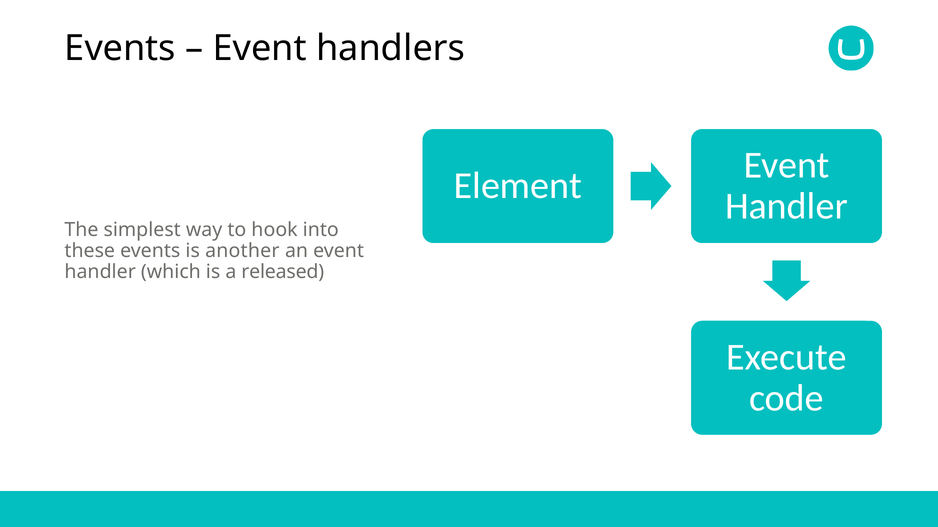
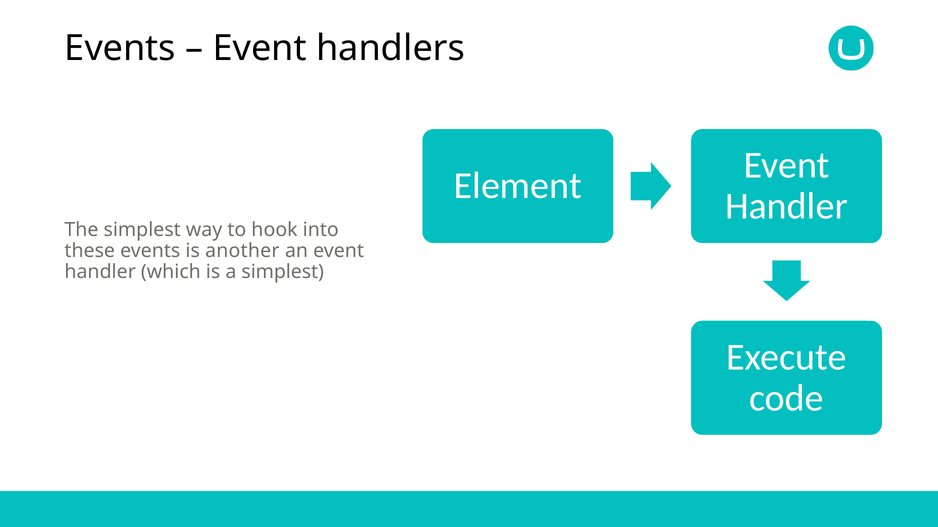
a released: released -> simplest (283, 272)
